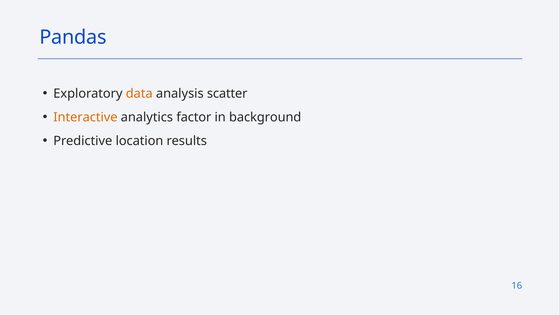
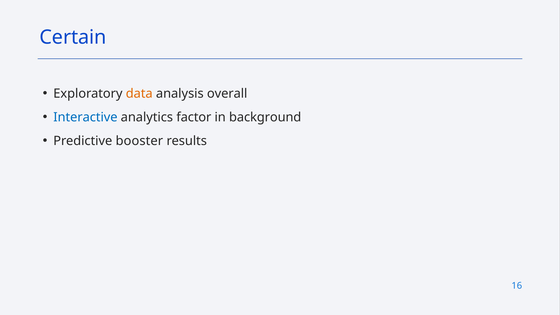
Pandas: Pandas -> Certain (73, 37)
scatter: scatter -> overall (227, 94)
Interactive colour: orange -> blue (85, 117)
location: location -> booster (139, 141)
